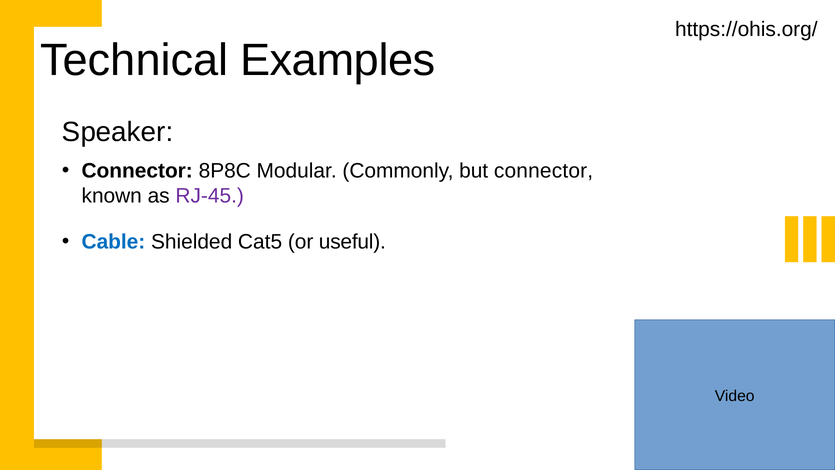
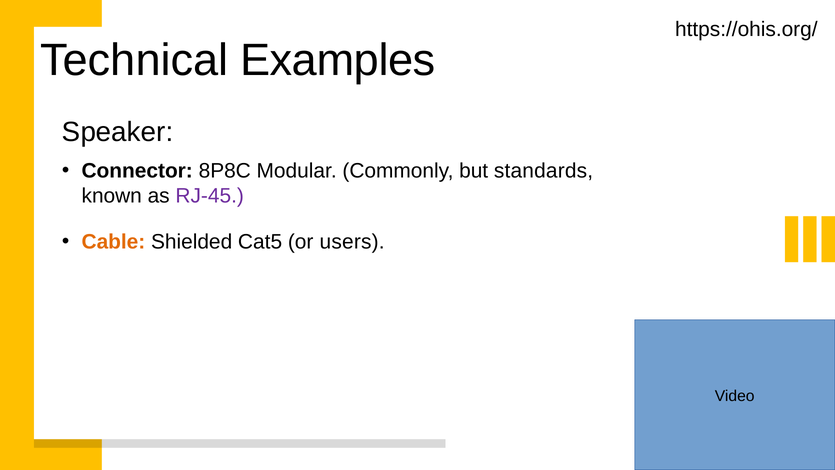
but connector: connector -> standards (544, 171)
Cable colour: blue -> orange (113, 242)
useful: useful -> users (352, 242)
